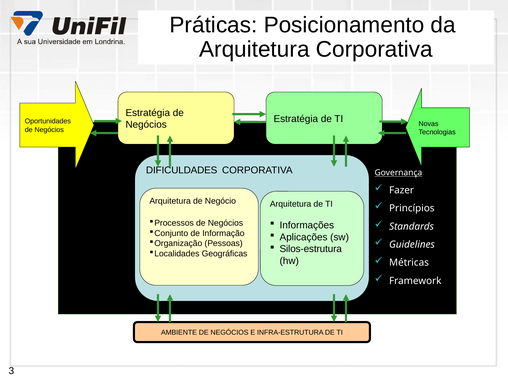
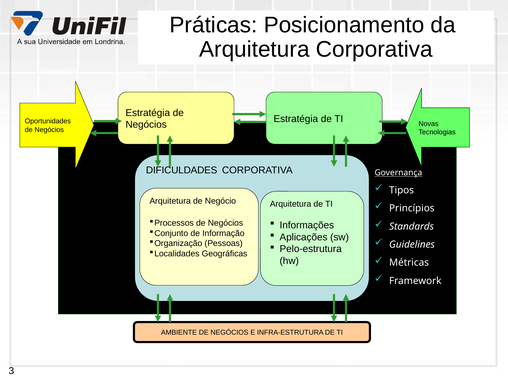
Fazer: Fazer -> Tipos (402, 190)
Silos-estrutura: Silos-estrutura -> Pelo-estrutura (311, 249)
